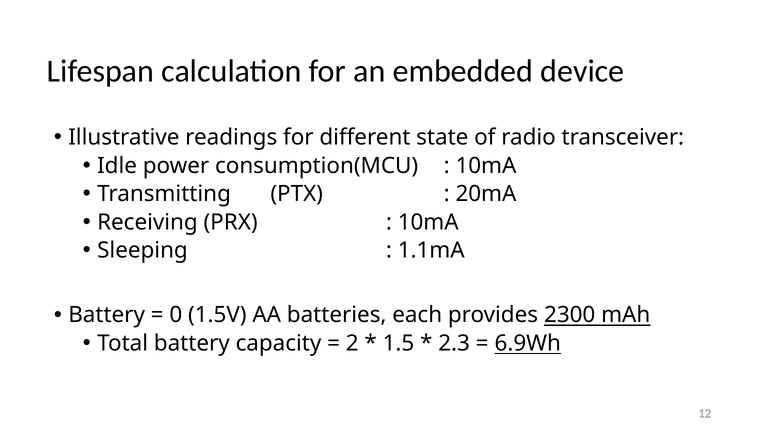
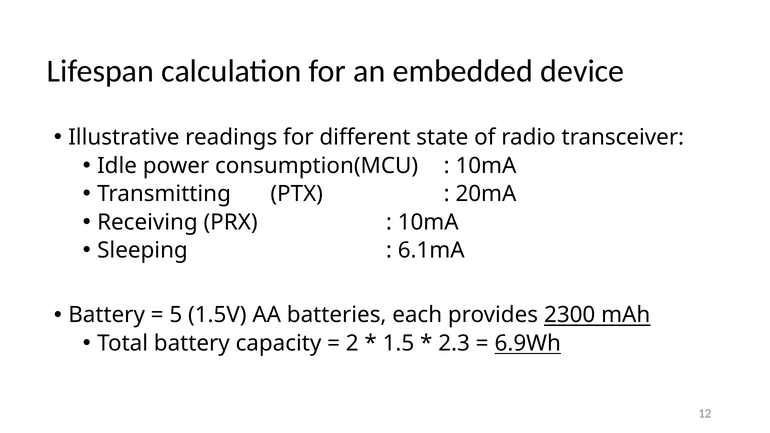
1.1mA: 1.1mA -> 6.1mA (431, 251)
0: 0 -> 5 (176, 315)
